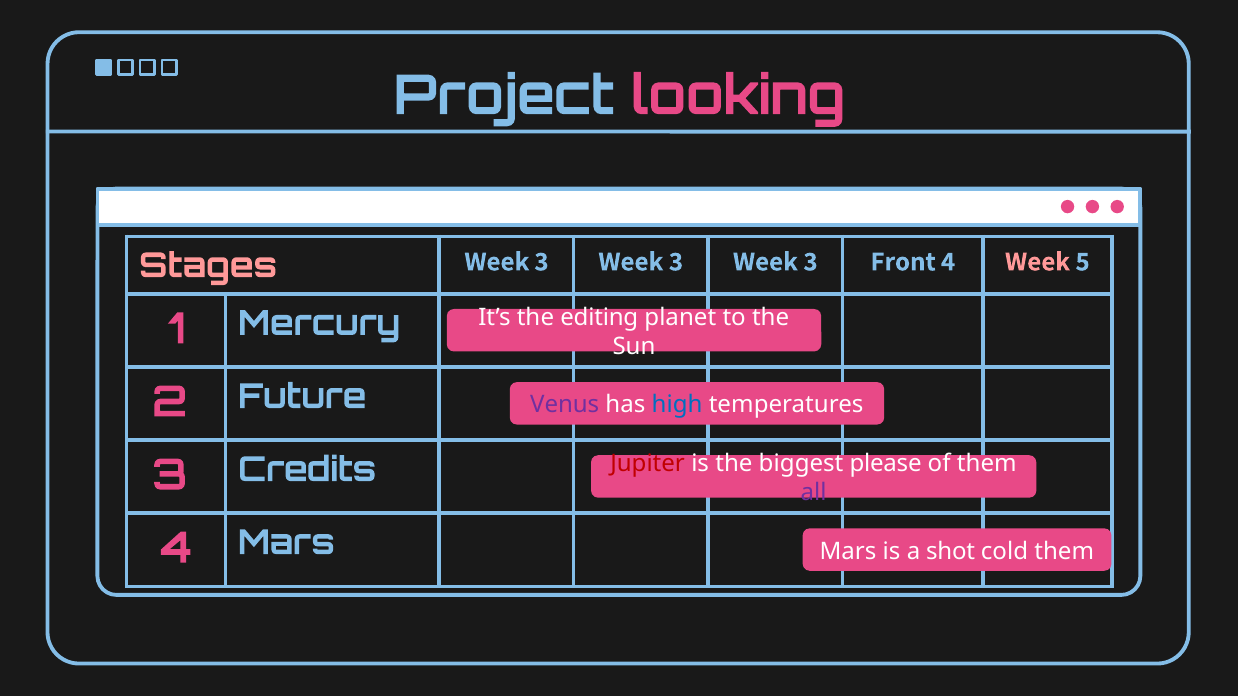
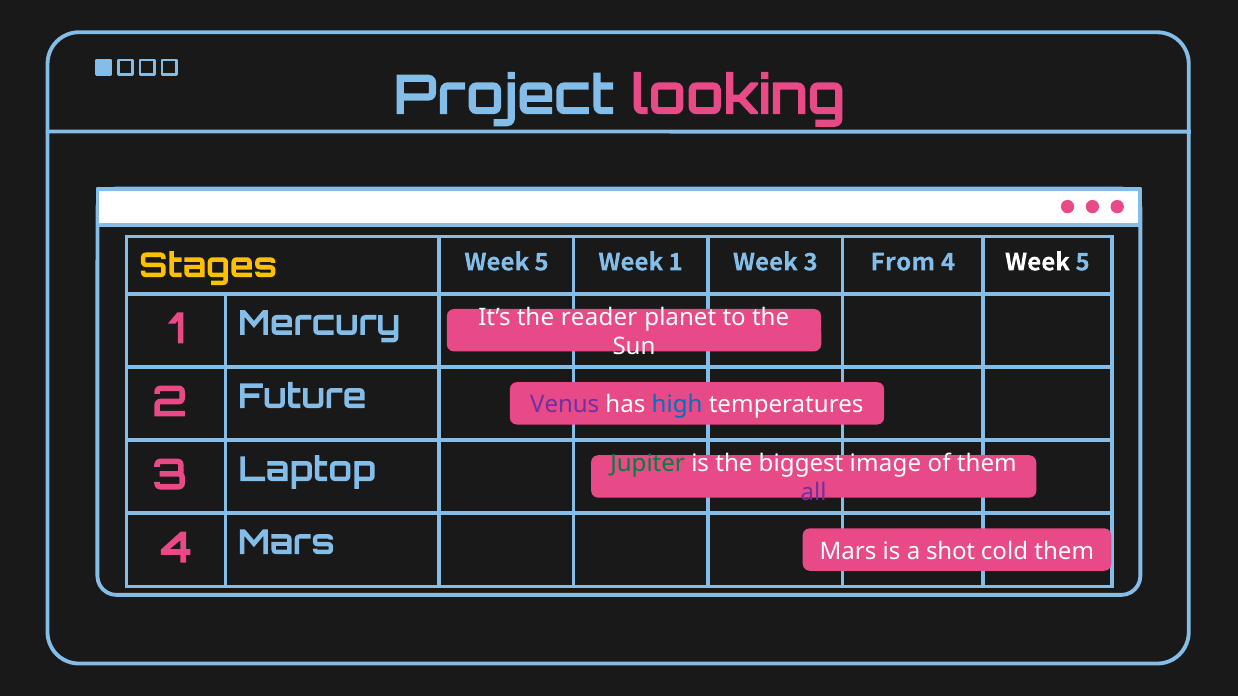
Stages colour: pink -> yellow (208, 266)
3: 3 -> 5 (542, 262)
3: 3 -> 1 (676, 262)
Front: Front -> From (903, 262)
Week colour: pink -> white (1038, 262)
editing: editing -> reader (599, 318)
Jupiter colour: red -> green (648, 464)
please: please -> image (885, 464)
Credits: Credits -> Laptop (307, 470)
